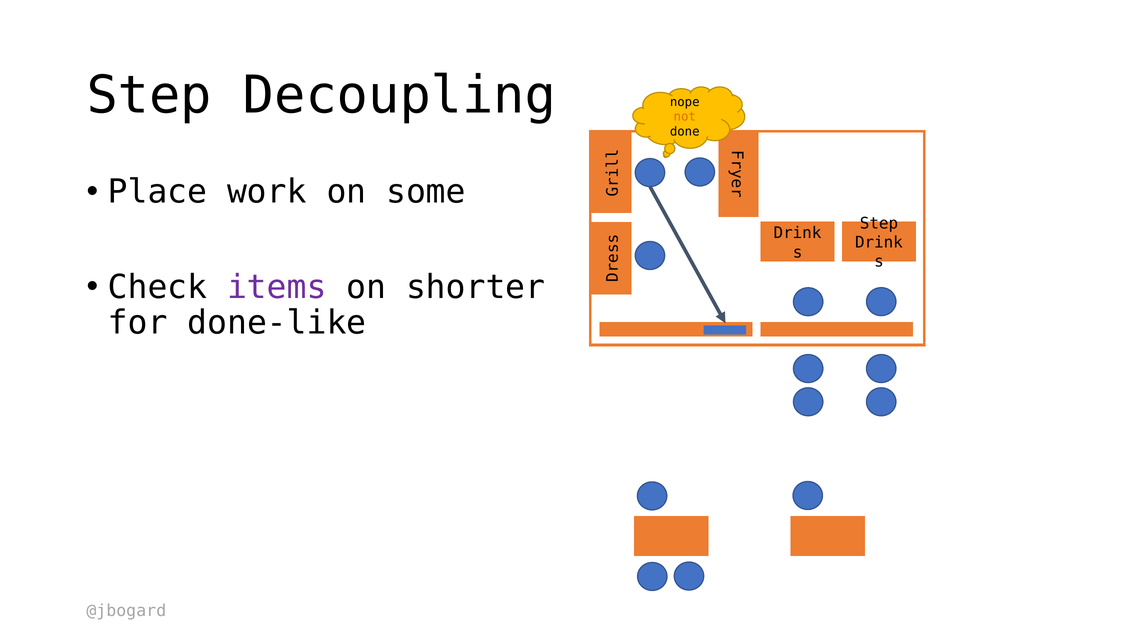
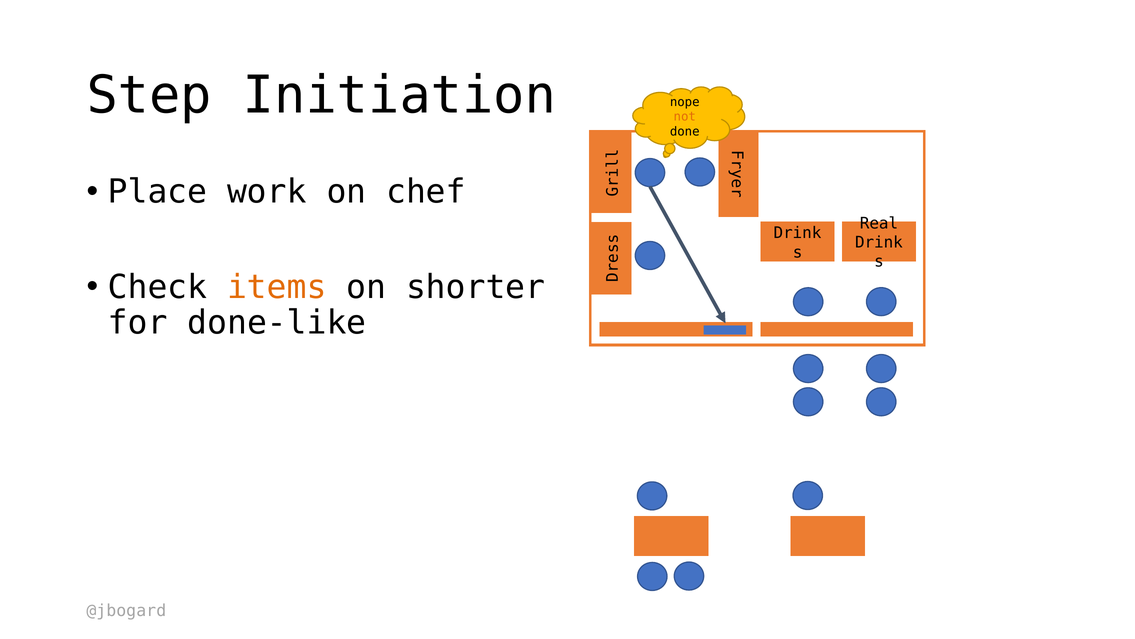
Decoupling: Decoupling -> Initiation (400, 95)
some: some -> chef (426, 192)
Step: Step -> Real (879, 223)
items colour: purple -> orange (277, 287)
